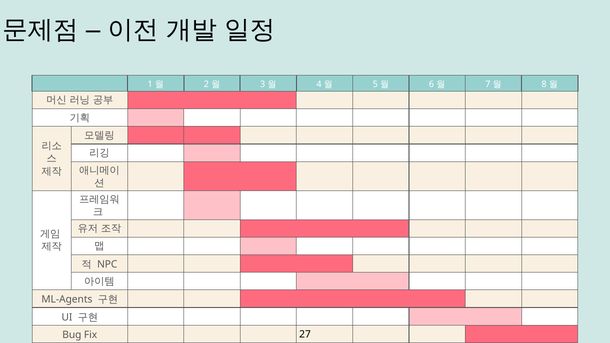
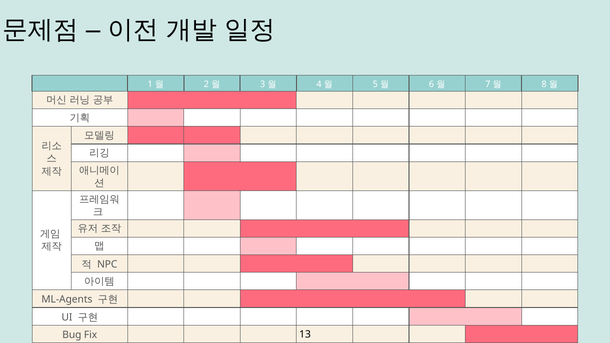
27: 27 -> 13 (305, 335)
